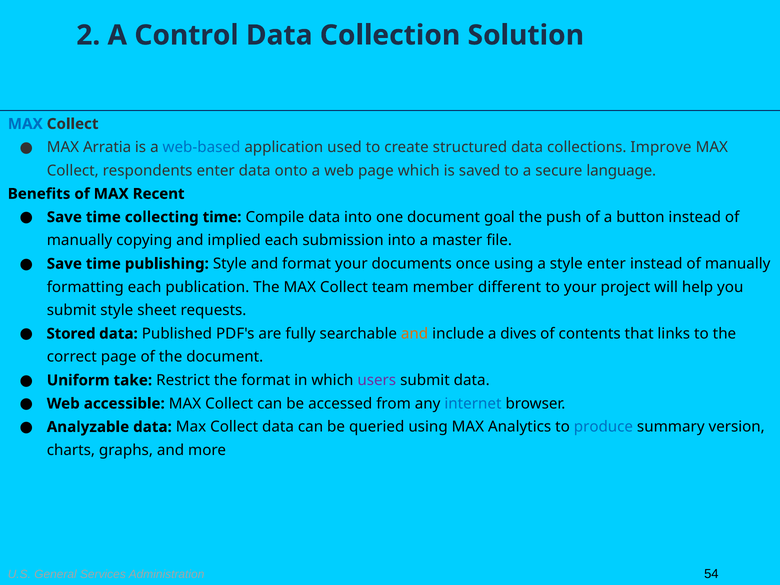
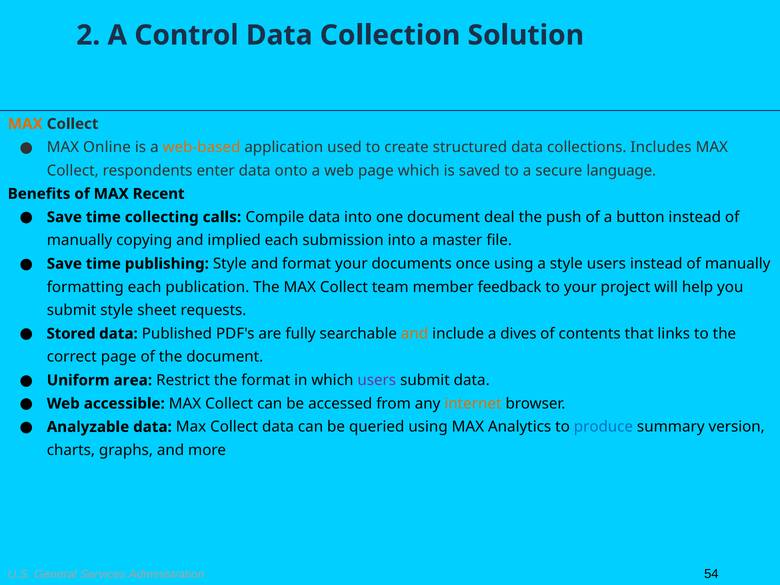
MAX colour: blue -> orange (25, 124)
Arratia: Arratia -> Online (107, 147)
web-based colour: blue -> orange (201, 147)
Improve: Improve -> Includes (661, 147)
collecting time: time -> calls (222, 217)
goal: goal -> deal (499, 217)
style enter: enter -> users (606, 264)
different: different -> feedback (510, 287)
take: take -> area (133, 380)
internet colour: blue -> orange (473, 404)
